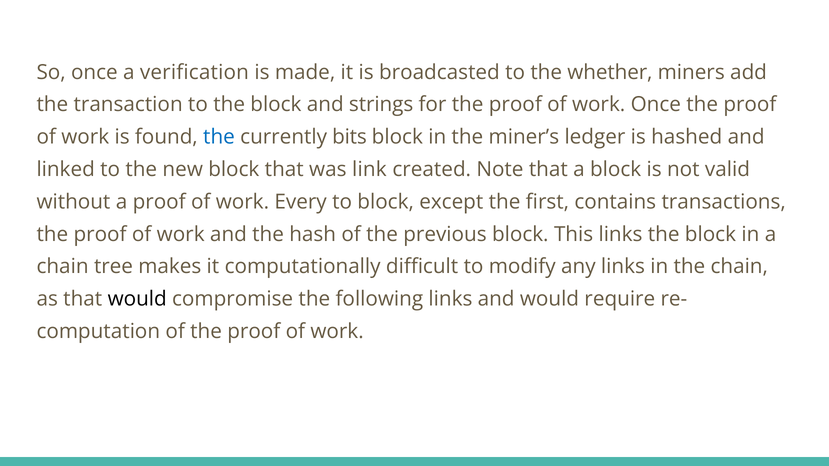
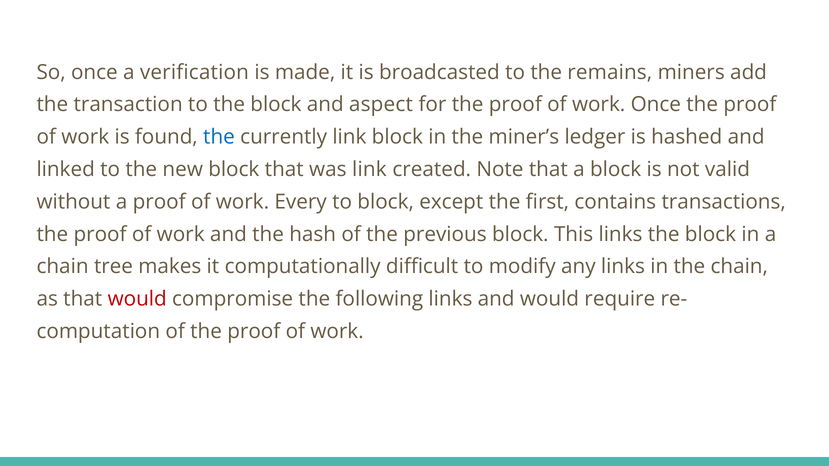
whether: whether -> remains (610, 72)
strings: strings -> aspect (381, 105)
currently bits: bits -> link (349, 137)
would colour: black -> red (137, 299)
